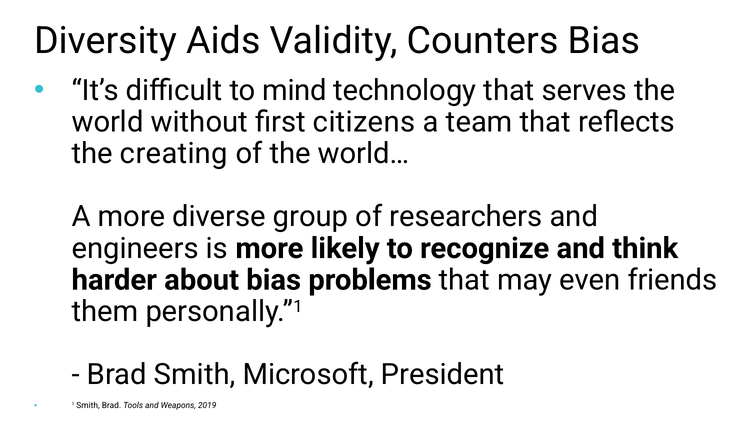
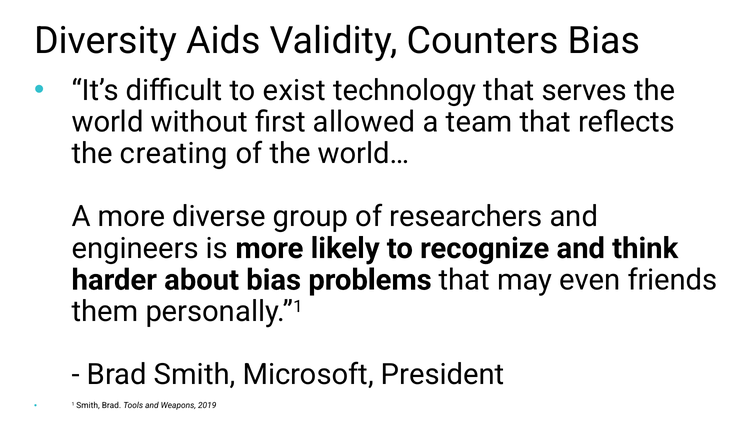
mind: mind -> exist (294, 90)
citizens: citizens -> allowed (364, 122)
